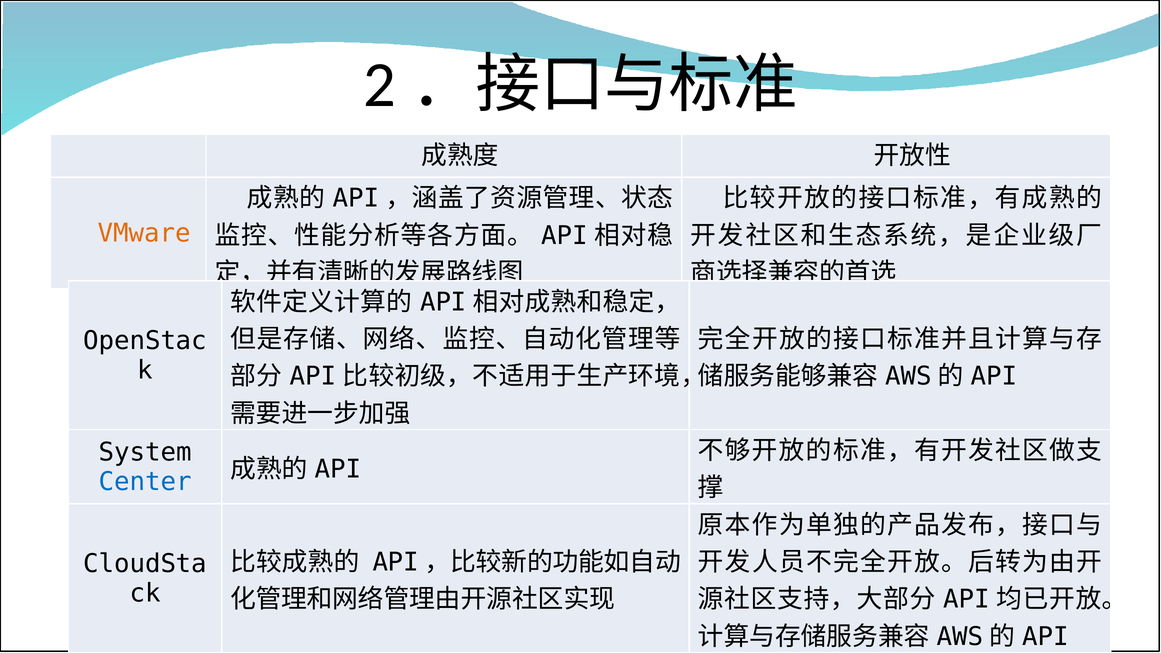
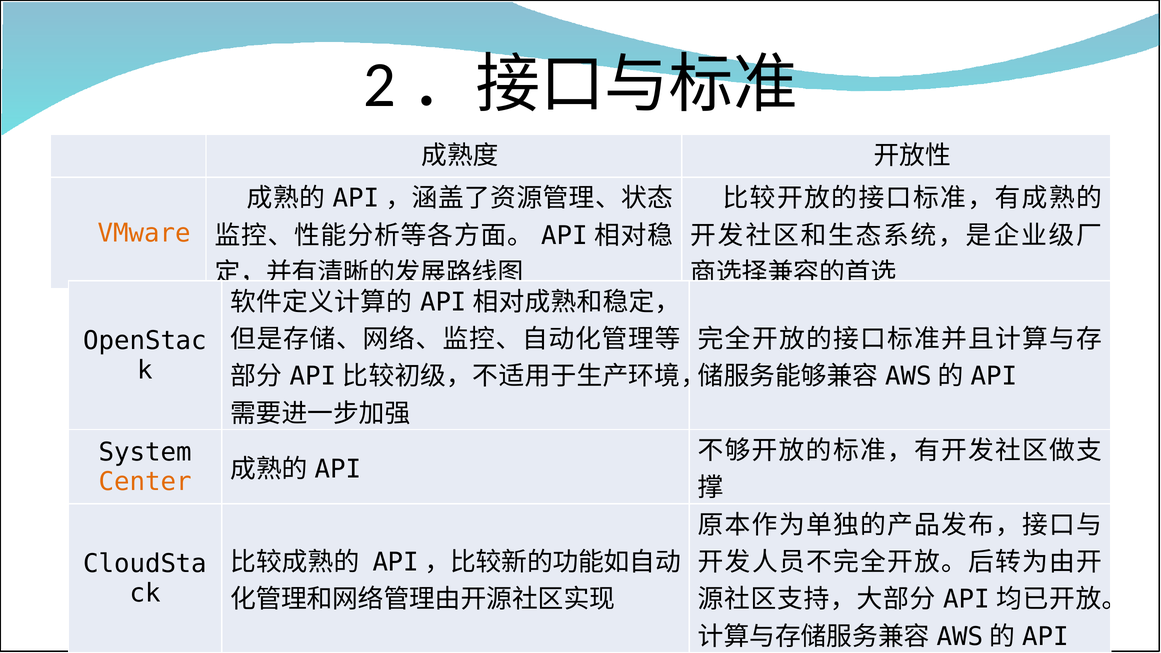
Center colour: blue -> orange (145, 482)
